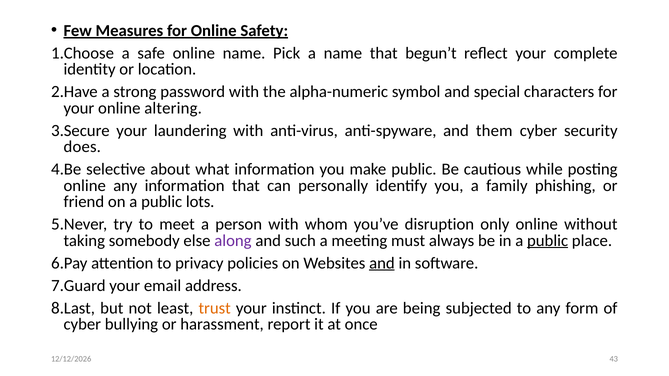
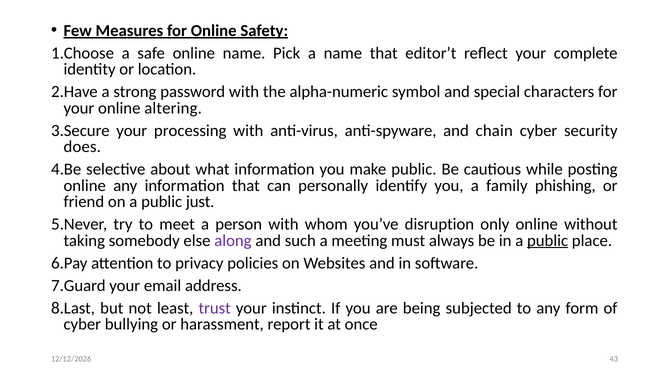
begun’t: begun’t -> editor’t (431, 53)
laundering: laundering -> processing (190, 131)
them: them -> chain (494, 131)
lots: lots -> just (200, 202)
and underline: present -> none (382, 263)
trust colour: orange -> purple (215, 308)
